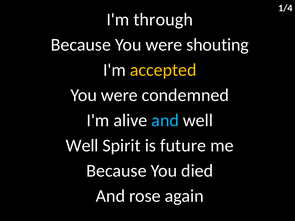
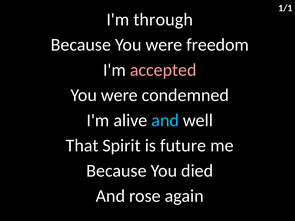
1/4: 1/4 -> 1/1 (285, 8)
shouting: shouting -> freedom (218, 45)
accepted colour: yellow -> pink (163, 70)
Well: Well -> That (82, 146)
